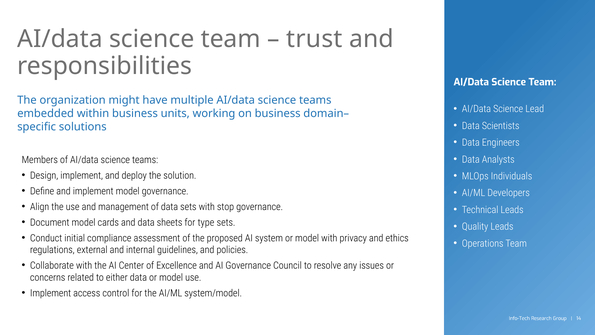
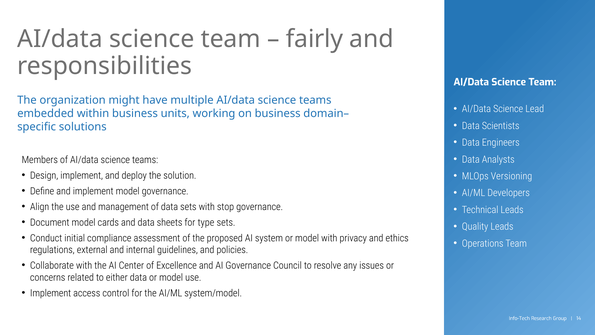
trust: trust -> fairly (315, 39)
Individuals: Individuals -> Versioning (512, 176)
